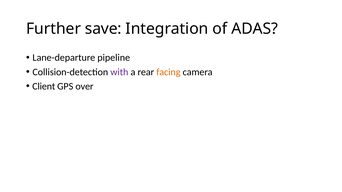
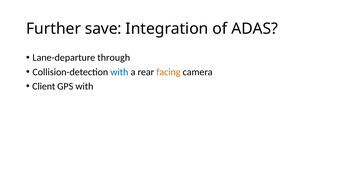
pipeline: pipeline -> through (114, 58)
with colour: purple -> blue (119, 72)
GPS over: over -> with (84, 87)
